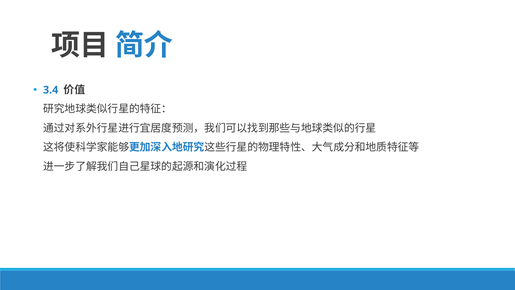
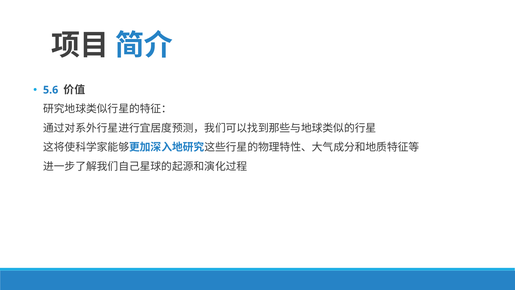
3.4: 3.4 -> 5.6 (51, 90)
